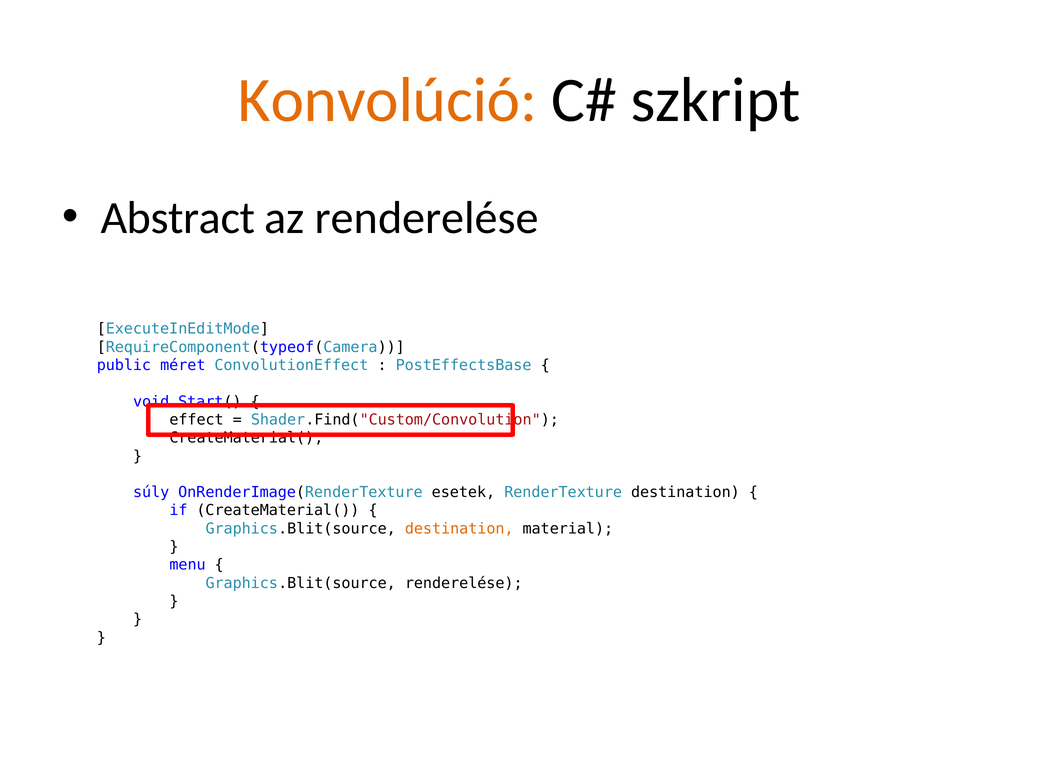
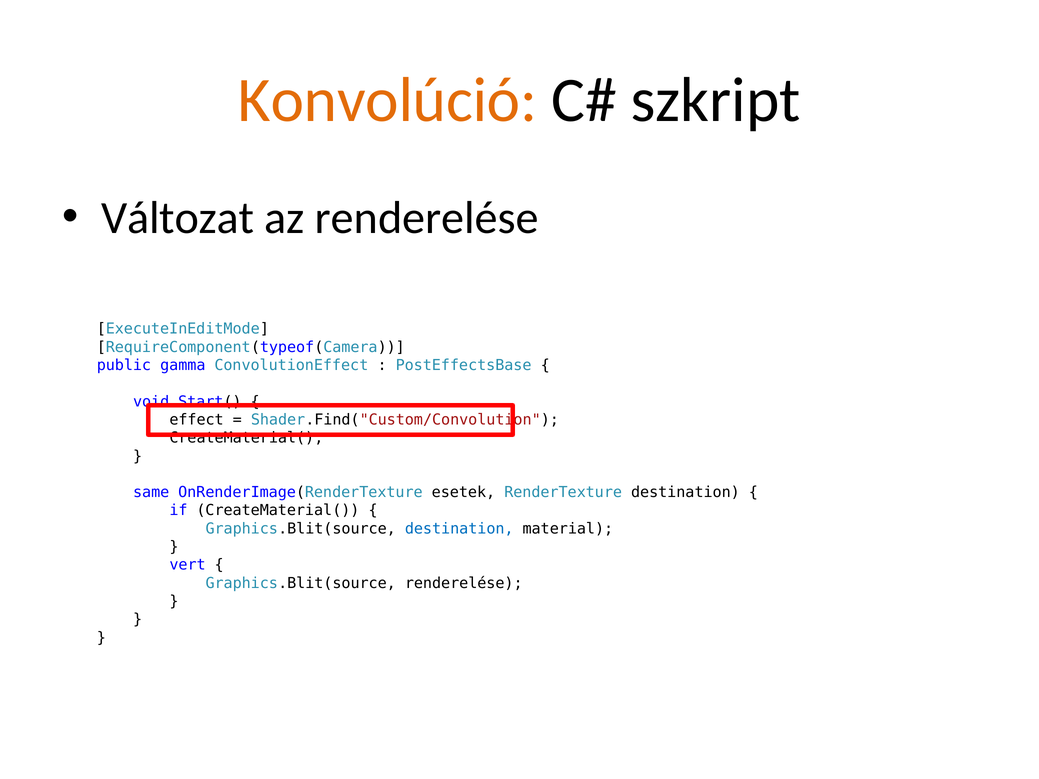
Abstract: Abstract -> Változat (178, 218)
méret: méret -> gamma (183, 365)
súly: súly -> same (151, 492)
destination colour: orange -> blue (459, 529)
menu: menu -> vert (188, 565)
